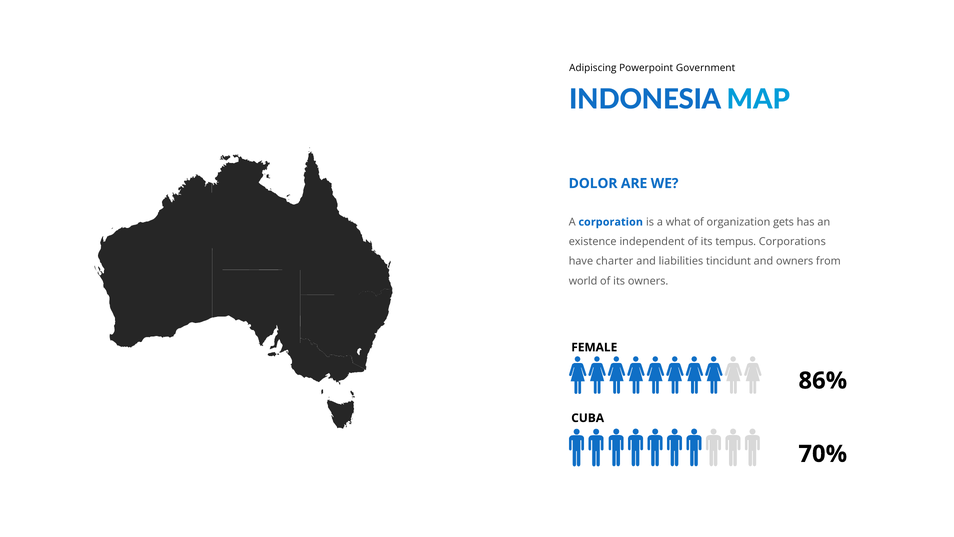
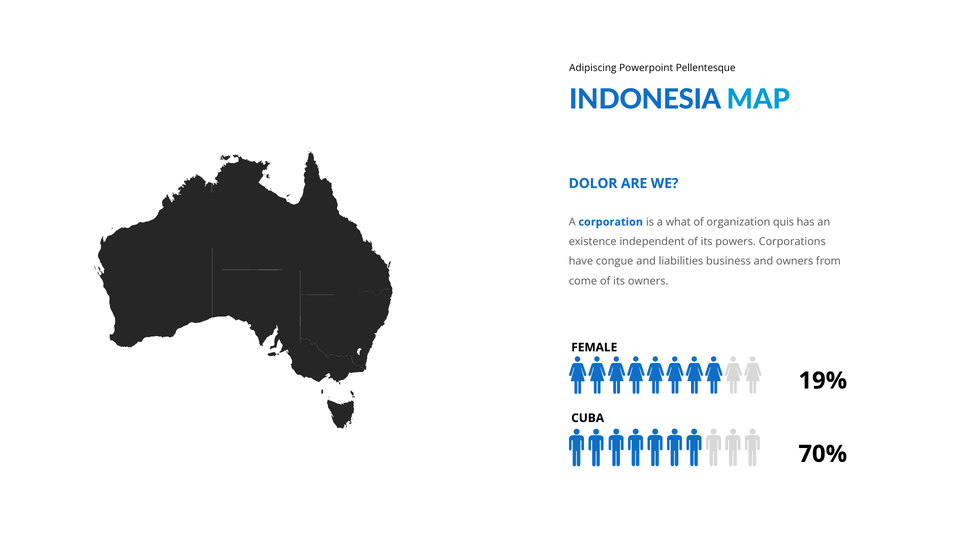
Government: Government -> Pellentesque (706, 68)
gets: gets -> quis (783, 222)
tempus: tempus -> powers (736, 242)
charter: charter -> congue (615, 261)
tincidunt: tincidunt -> business (728, 261)
world: world -> come (583, 281)
86%: 86% -> 19% (823, 380)
